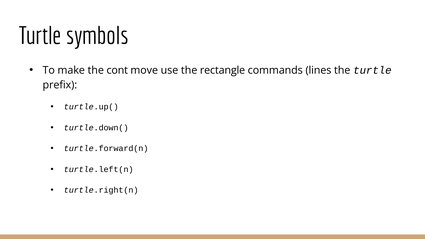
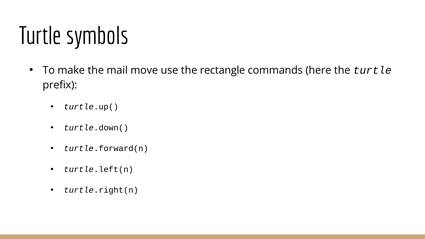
cont: cont -> mail (117, 70)
lines: lines -> here (318, 70)
